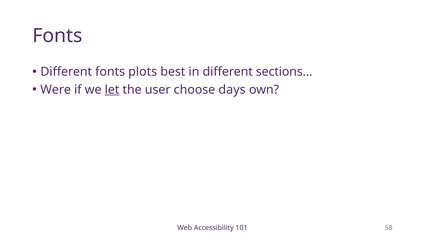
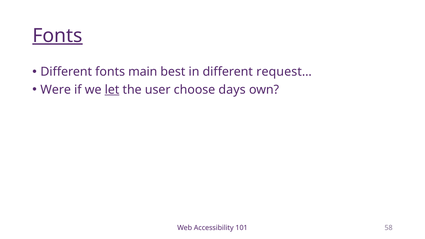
Fonts underline: none -> present (58, 36)
plots: plots -> main (143, 72)
sections…: sections… -> request… (284, 72)
